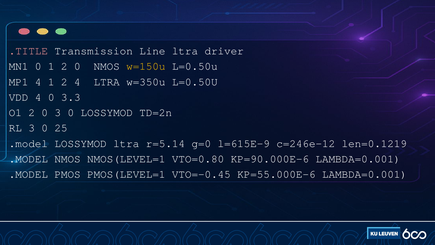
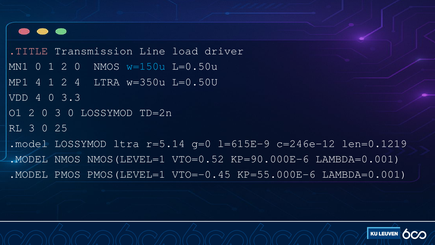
Line ltra: ltra -> load (185, 51)
w=150u colour: yellow -> light blue (146, 66)
VTO=0.80: VTO=0.80 -> VTO=0.52 (198, 159)
